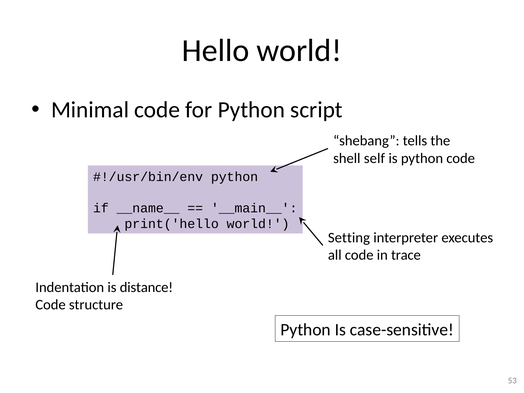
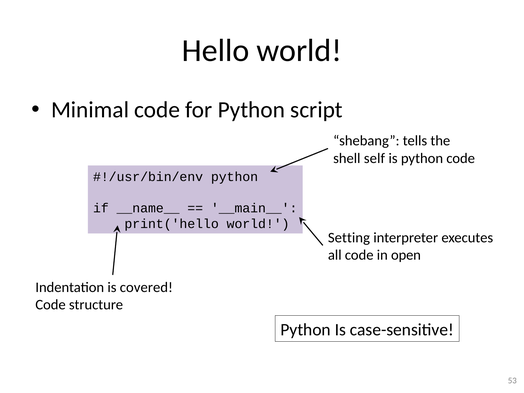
trace: trace -> open (406, 255)
distance: distance -> covered (146, 287)
